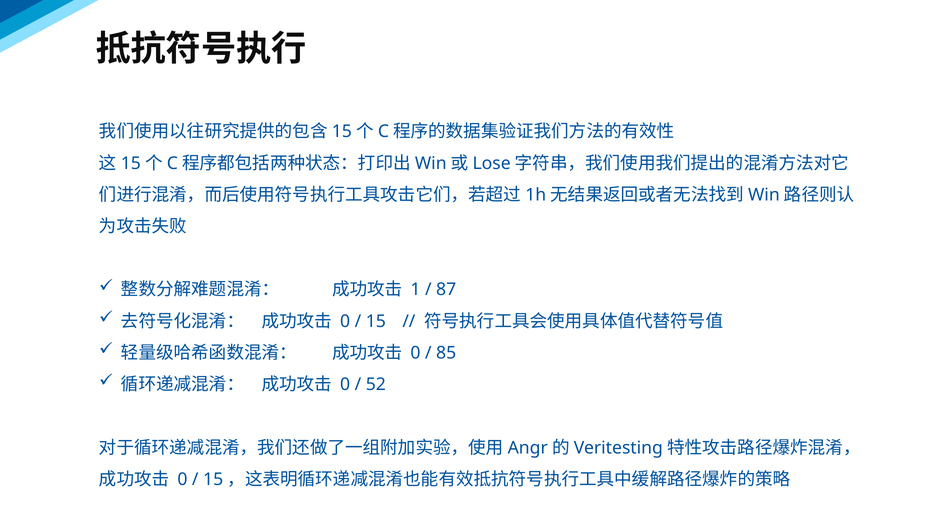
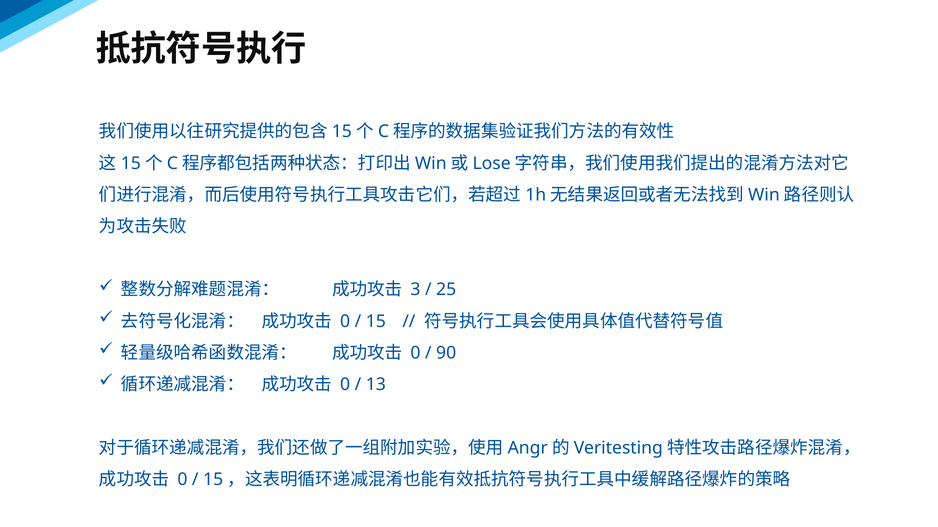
1: 1 -> 3 (415, 290)
87: 87 -> 25 (446, 290)
85: 85 -> 90 (446, 353)
52: 52 -> 13 (376, 385)
